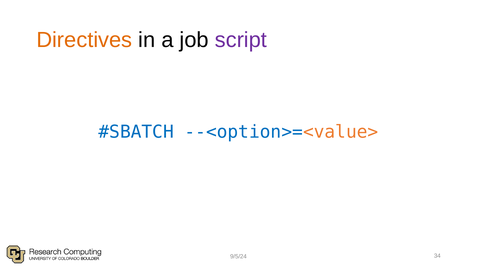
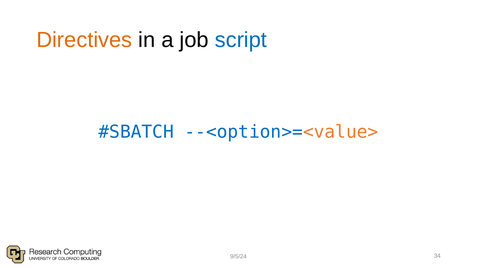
script colour: purple -> blue (241, 40)
